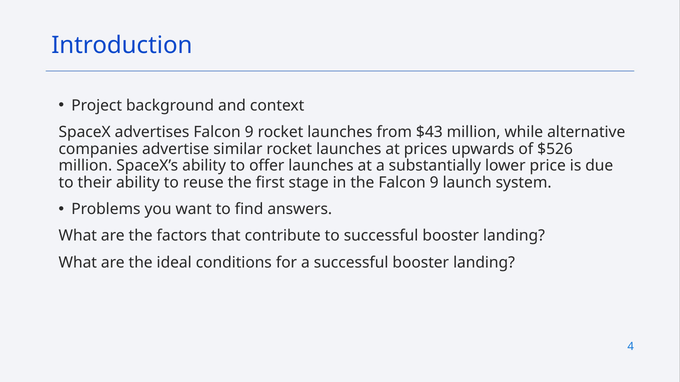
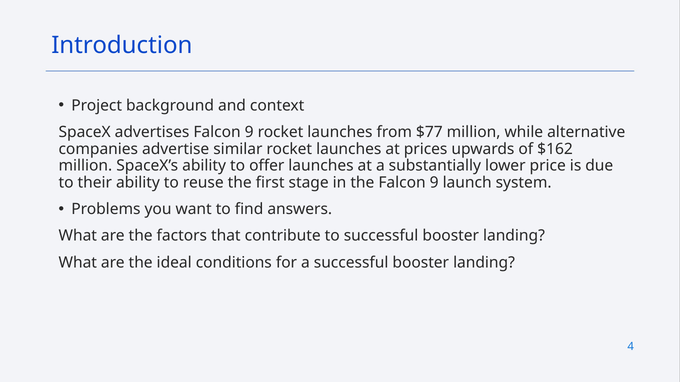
$43: $43 -> $77 (429, 132)
$526: $526 -> $162 (555, 149)
